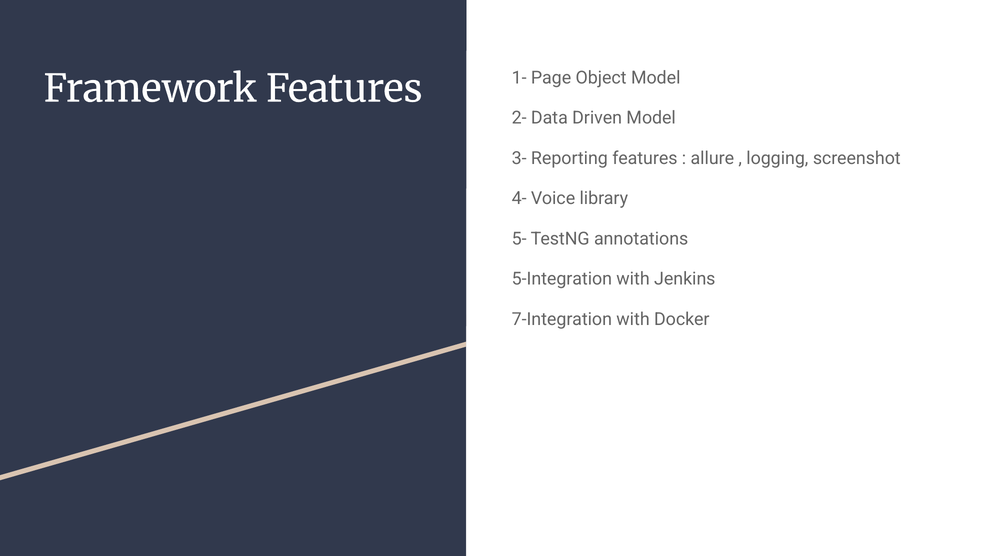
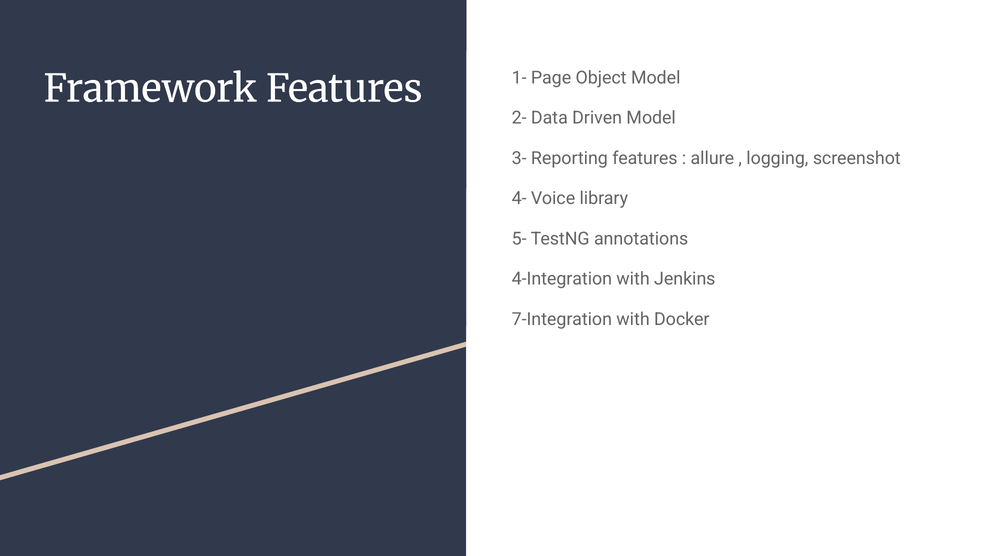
5-Integration: 5-Integration -> 4-Integration (562, 279)
